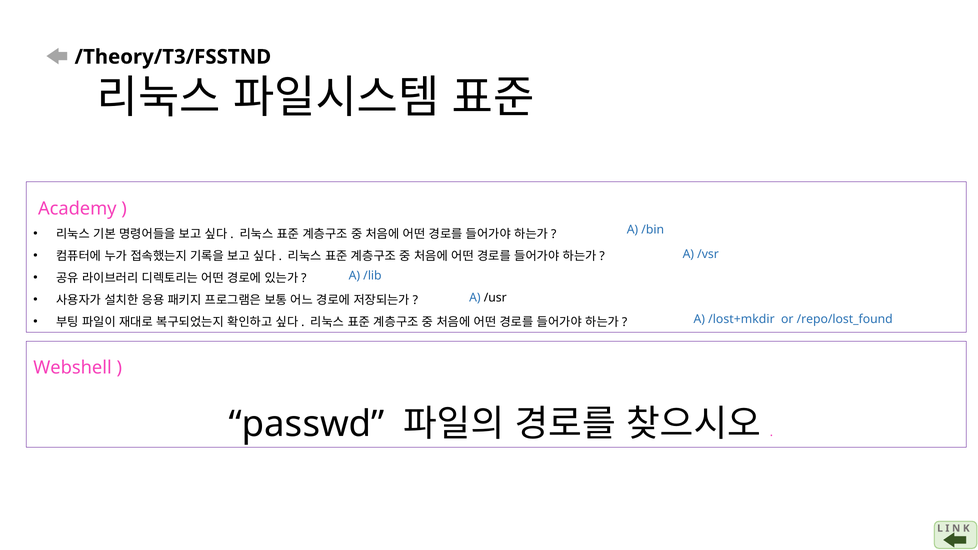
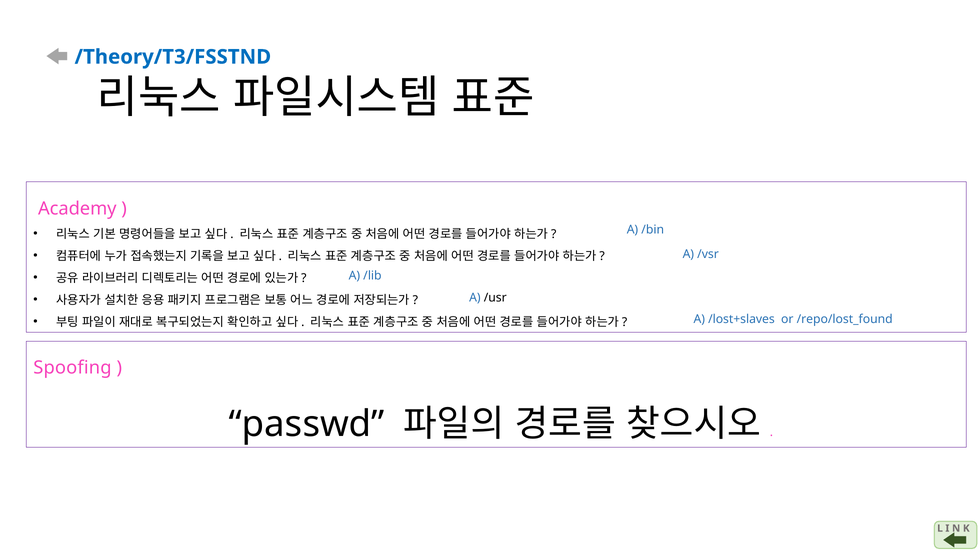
/Theory/T3/FSSTND colour: black -> blue (173, 57)
/lost+mkdir: /lost+mkdir -> /lost+slaves (741, 320)
Webshell: Webshell -> Spoofing (72, 368)
